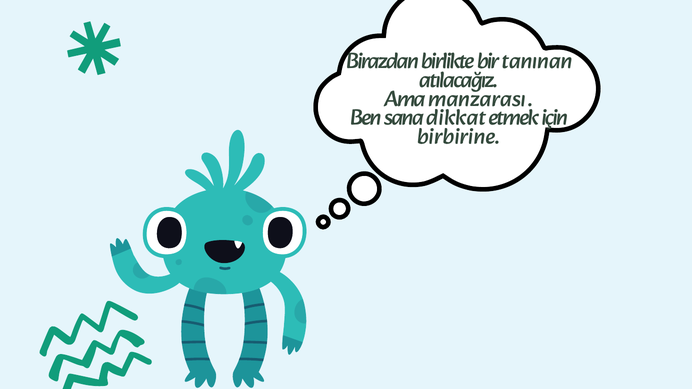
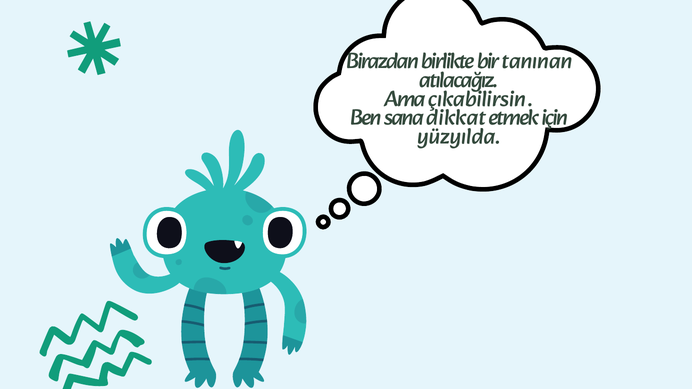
manzarası: manzarası -> çıkabilirsin (477, 99)
birbirine: birbirine -> yüzyılda (459, 137)
